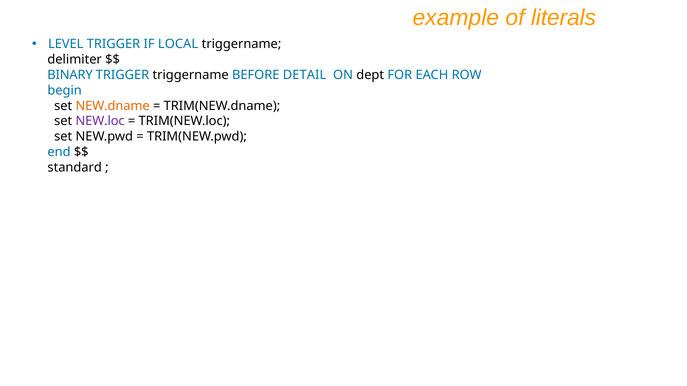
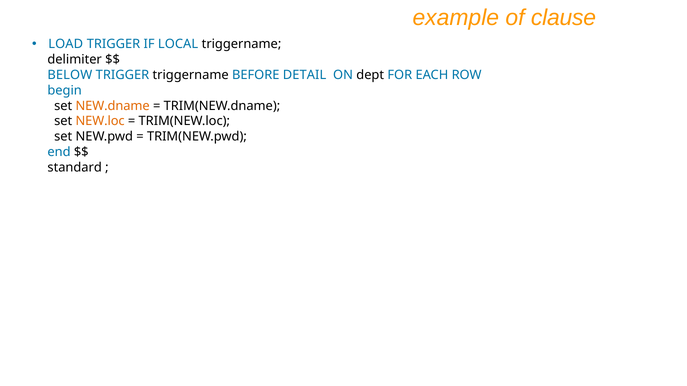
literals: literals -> clause (563, 18)
LEVEL: LEVEL -> LOAD (66, 44)
BINARY: BINARY -> BELOW (70, 75)
NEW.loc colour: purple -> orange (100, 121)
